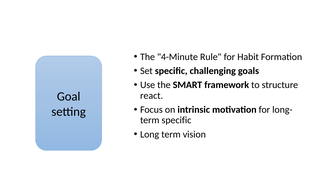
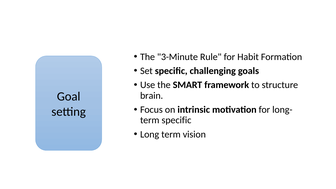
4-Minute: 4-Minute -> 3-Minute (178, 57)
react: react -> brain (152, 96)
